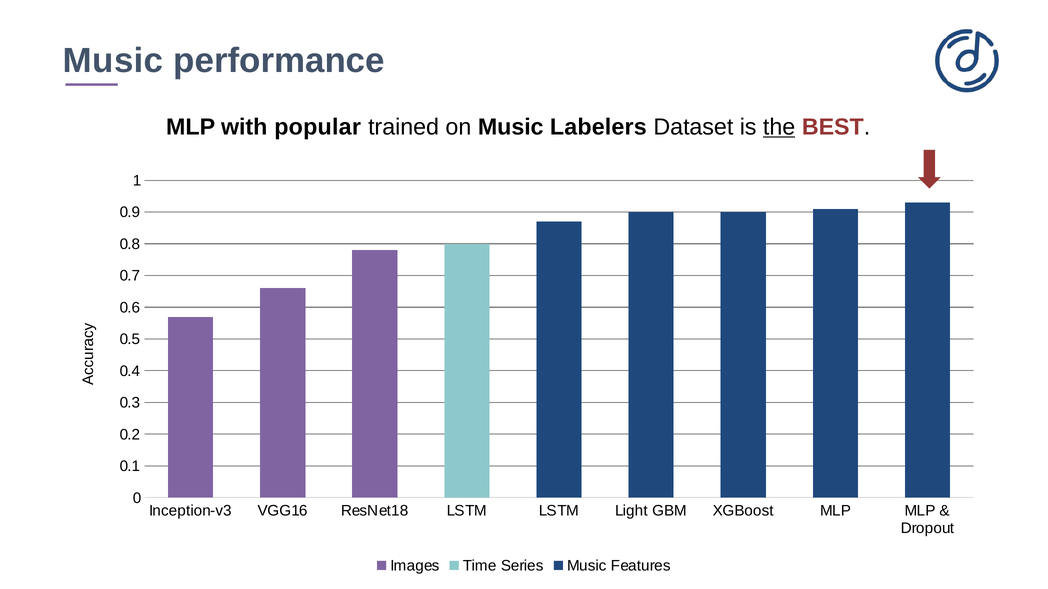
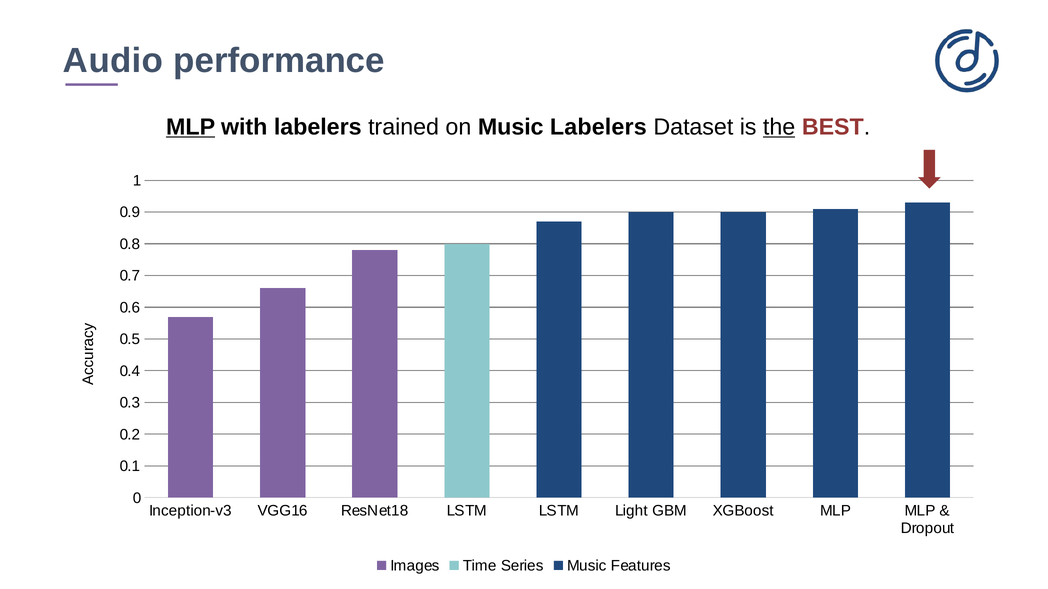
Music: Music -> Audio (113, 61)
MLP underline: none -> present (191, 127)
with popular: popular -> labelers (318, 127)
